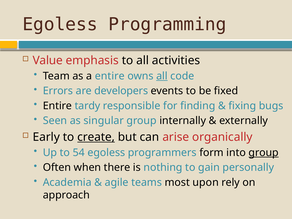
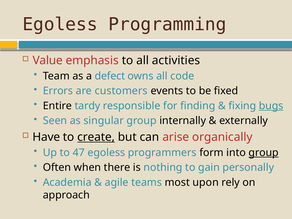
a entire: entire -> defect (110, 76)
all underline: present -> none (162, 76)
developers: developers -> customers (121, 91)
bugs underline: none -> present (271, 106)
Early: Early -> Have (46, 137)
54: 54 -> 47 (79, 153)
